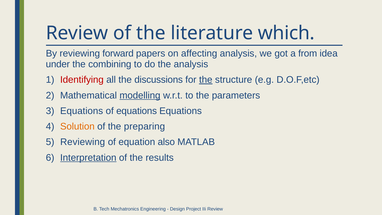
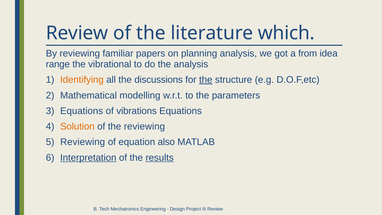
forward: forward -> familiar (118, 53)
affecting: affecting -> planning (199, 53)
under: under -> range (58, 64)
combining: combining -> vibrational (110, 64)
Identifying colour: red -> orange (82, 80)
modelling underline: present -> none (140, 95)
of equations: equations -> vibrations (137, 111)
the preparing: preparing -> reviewing (144, 126)
results underline: none -> present (160, 158)
